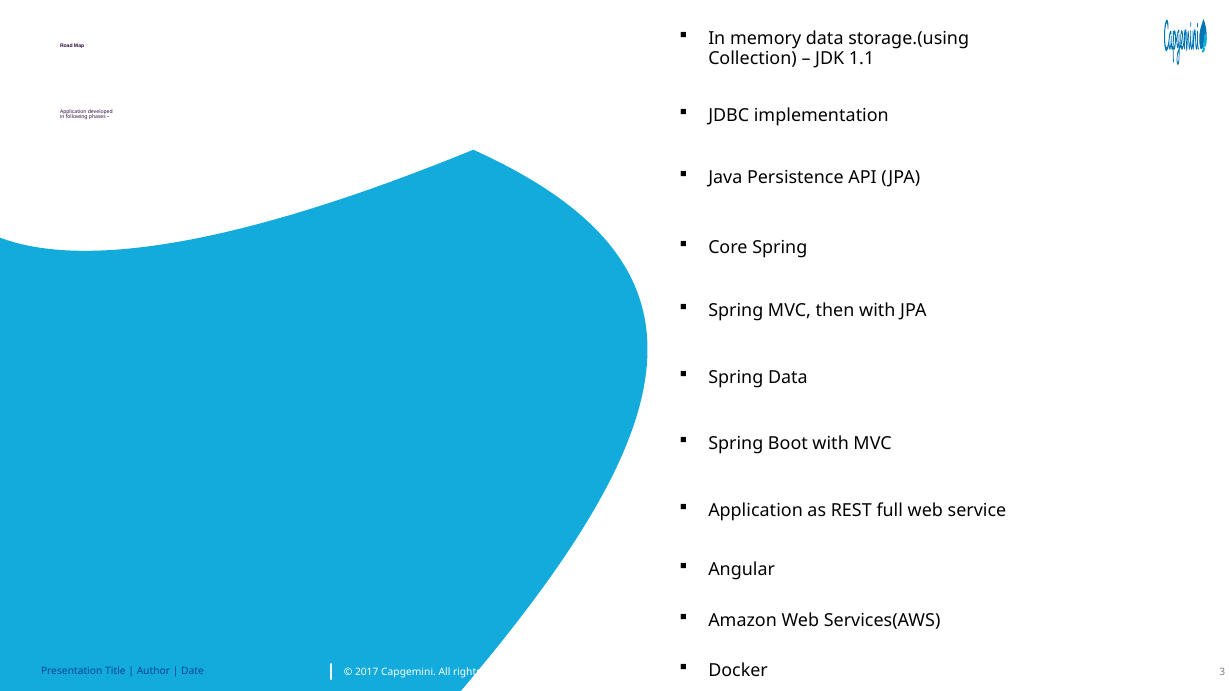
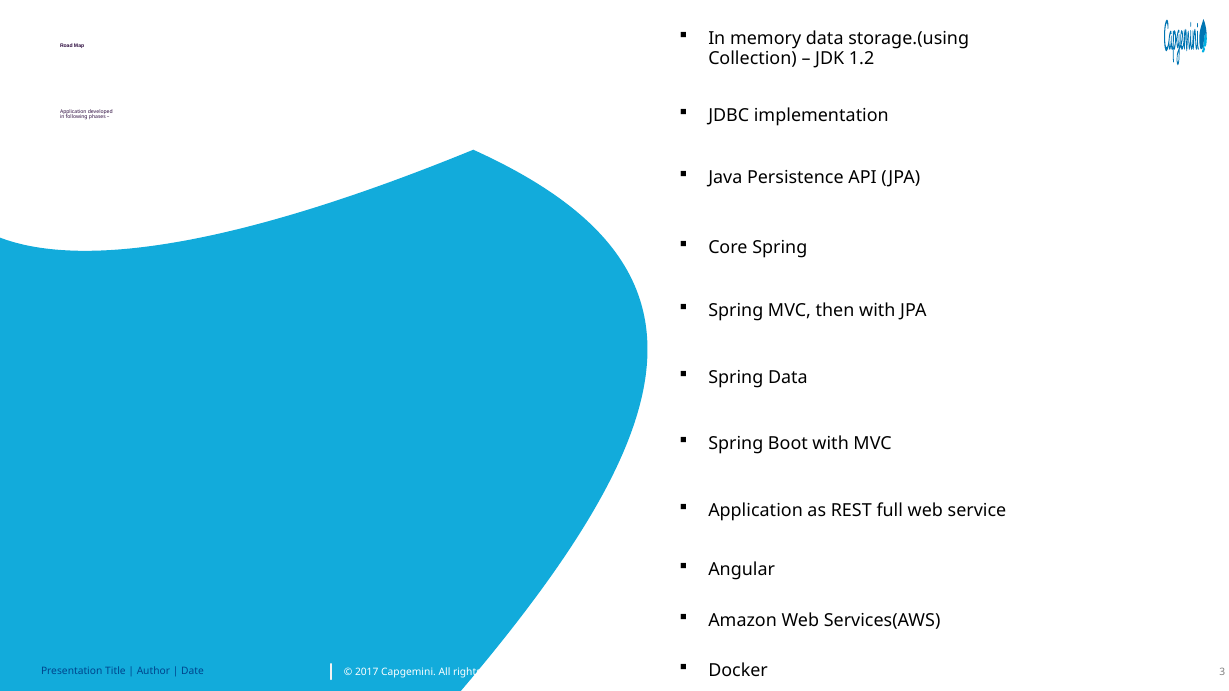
1.1: 1.1 -> 1.2 (862, 59)
